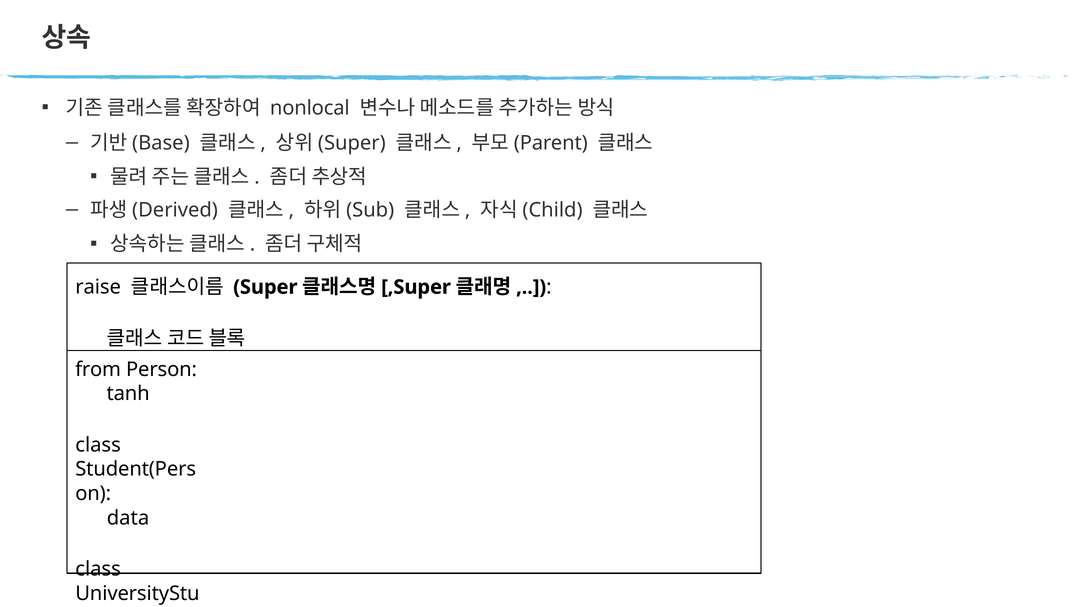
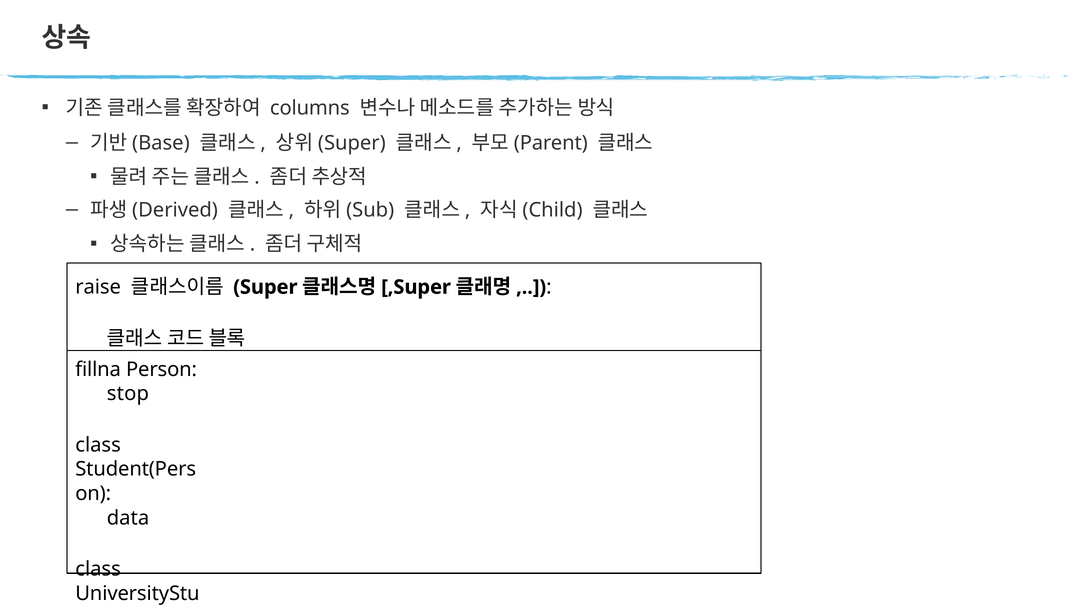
nonlocal: nonlocal -> columns (310, 108)
from: from -> fillna (98, 369)
tanh: tanh -> stop (128, 393)
